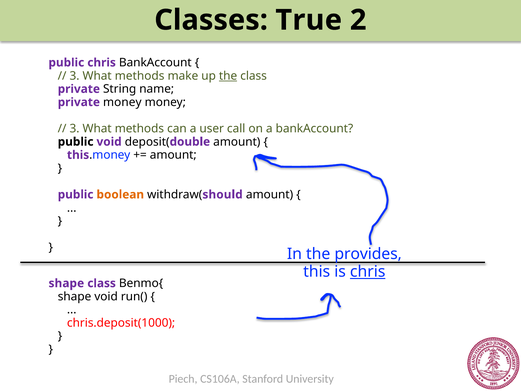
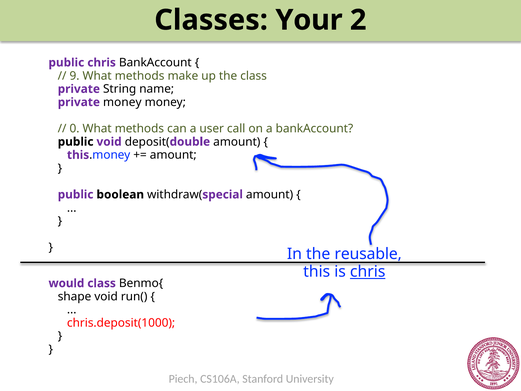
True: True -> Your (309, 20)
3: 3 -> 9 (74, 76)
the underline: present -> none (228, 76)
3: 3 -> 0 (74, 128)
boolean colour: orange -> black (120, 194)
should: should -> special (223, 194)
provides: provides -> reusable (368, 254)
shape: shape -> would (66, 283)
